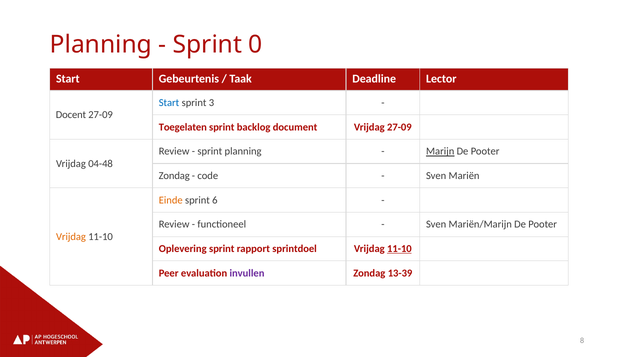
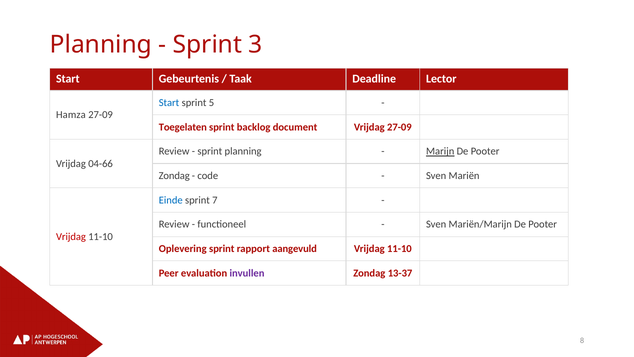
0: 0 -> 3 (255, 45)
3: 3 -> 5 (211, 103)
Docent: Docent -> Hamza (71, 115)
04-48: 04-48 -> 04-66 (101, 163)
Einde colour: orange -> blue (171, 200)
6: 6 -> 7 (215, 200)
Vrijdag colour: orange -> red (71, 236)
sprintdoel: sprintdoel -> aangevuld (295, 249)
11-10 underline: present -> none (399, 249)
13-39: 13-39 -> 13-37 (400, 273)
